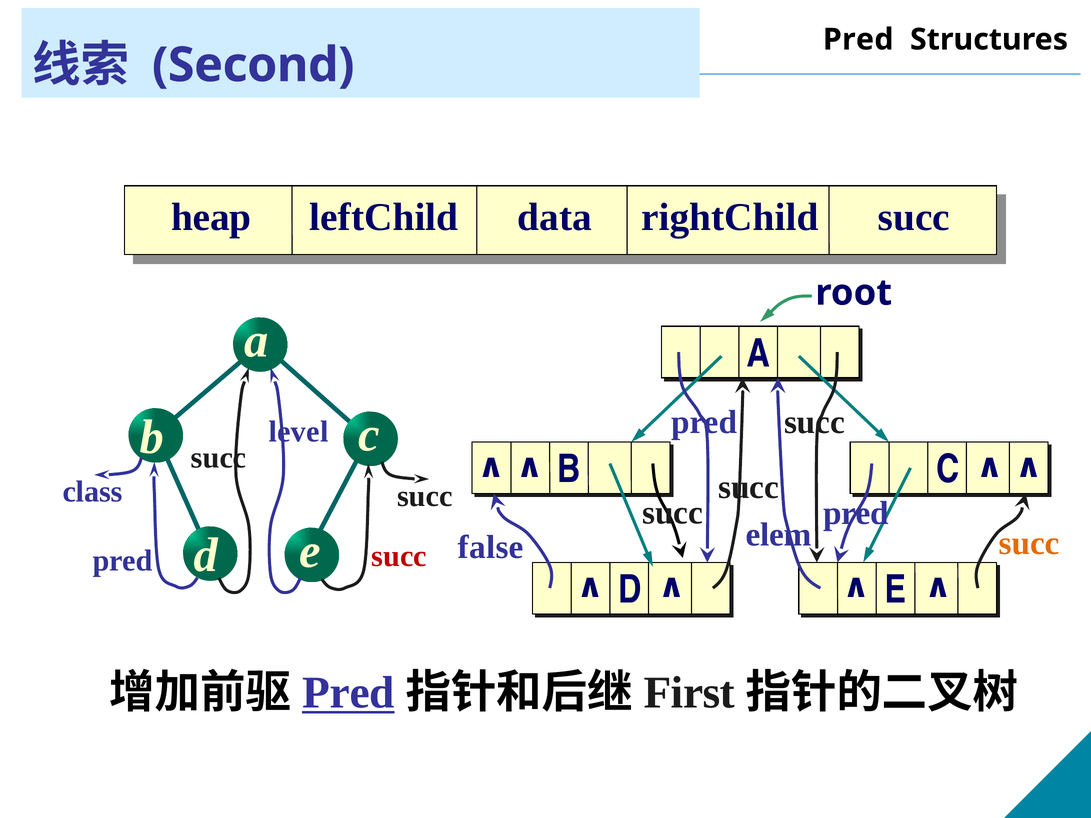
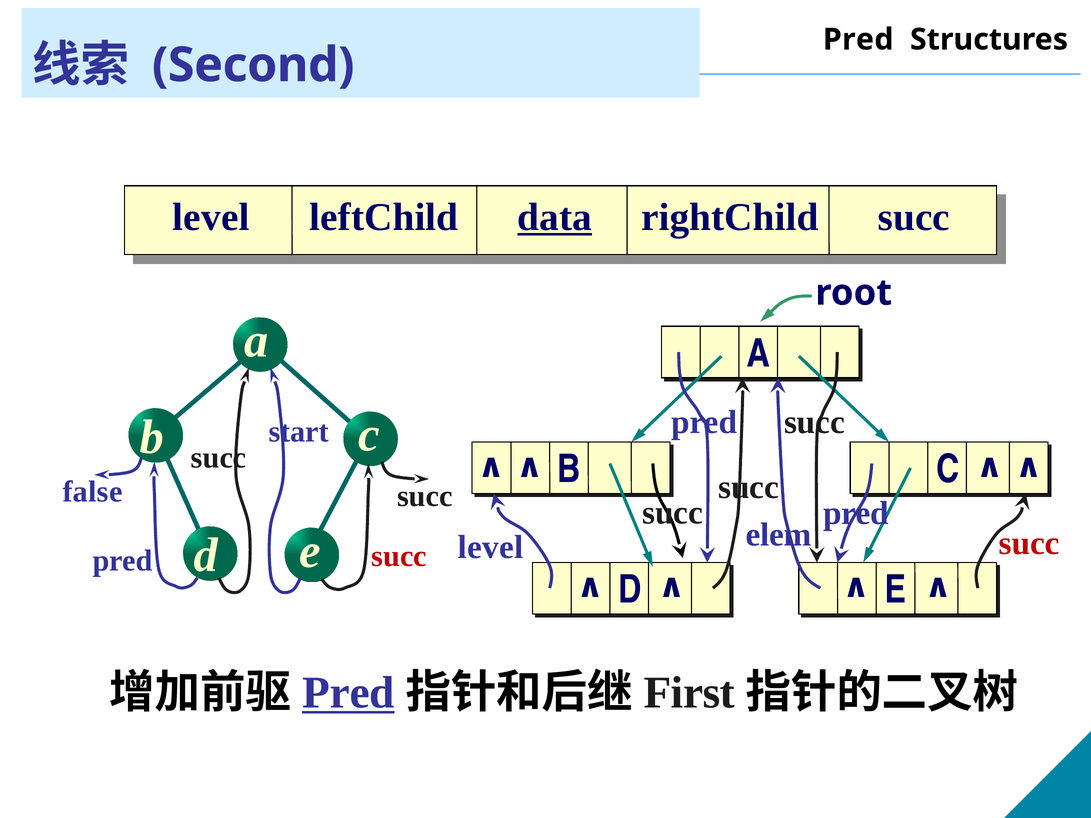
heap: heap -> level (211, 218)
data underline: none -> present (555, 218)
level: level -> start (299, 432)
class: class -> false (92, 492)
succ colour: orange -> red (1029, 544)
false: false -> level (491, 547)
